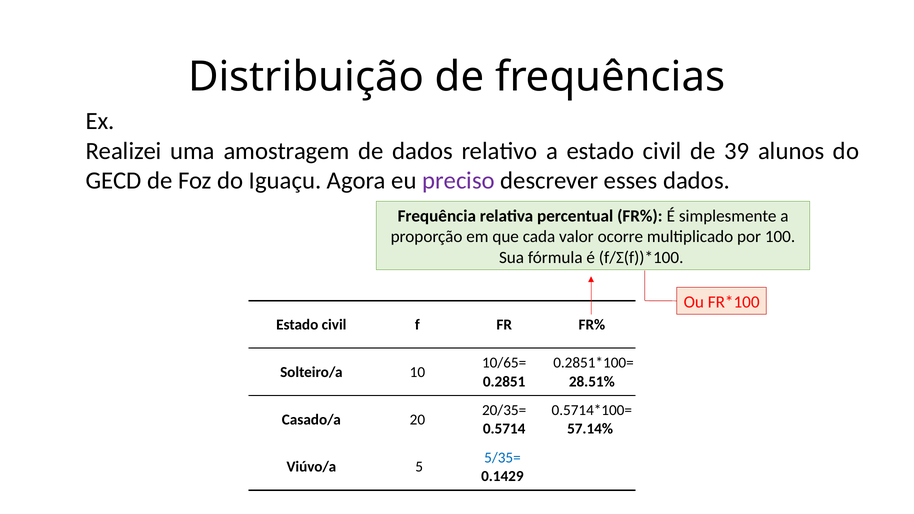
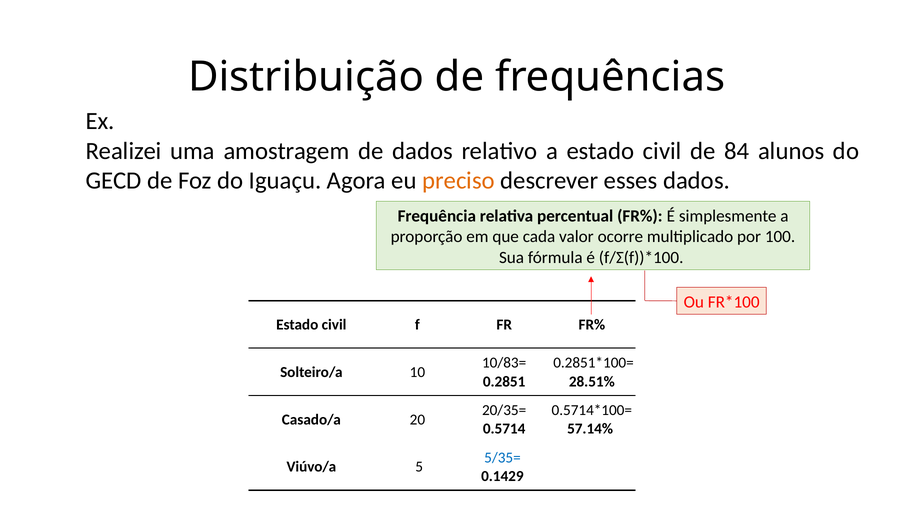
39: 39 -> 84 (737, 151)
preciso colour: purple -> orange (459, 181)
10/65=: 10/65= -> 10/83= (504, 363)
